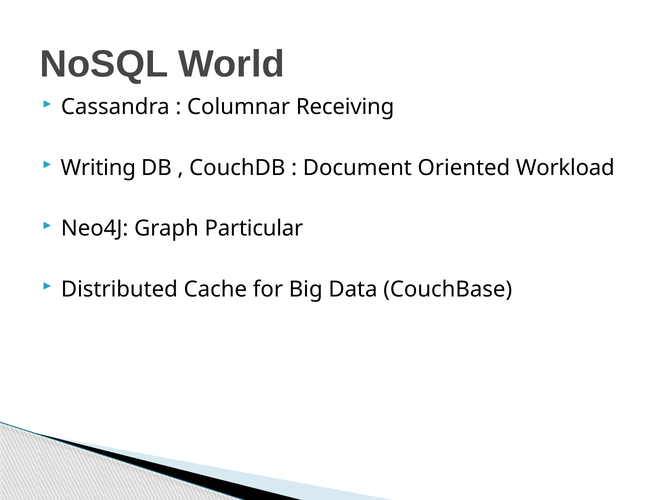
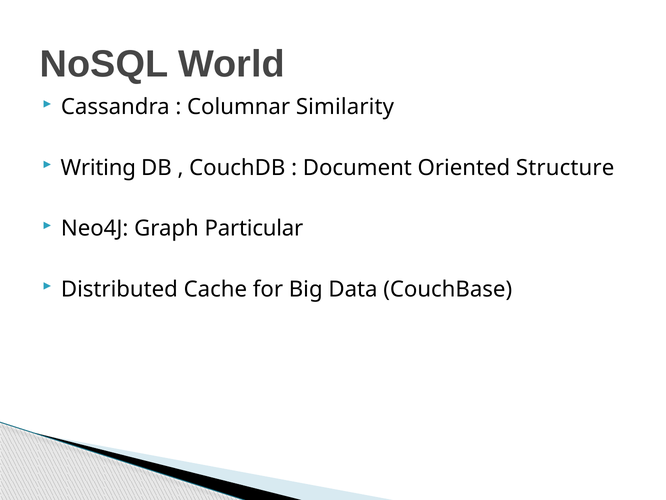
Receiving: Receiving -> Similarity (345, 107)
Workload: Workload -> Structure (565, 168)
